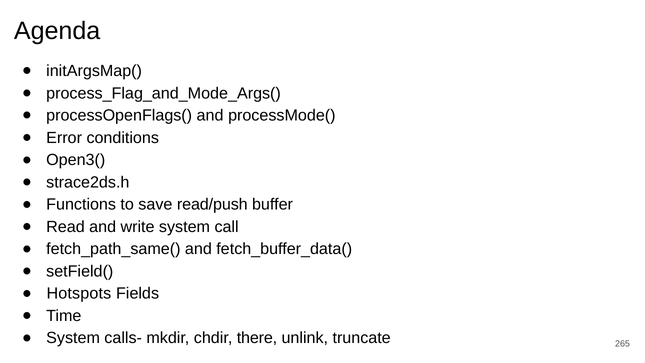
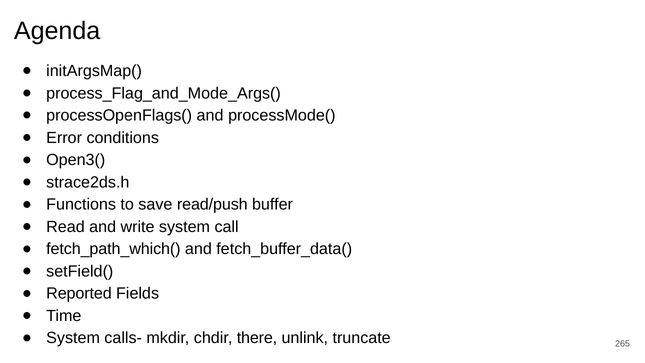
fetch_path_same(: fetch_path_same( -> fetch_path_which( (113, 249)
Hotspots: Hotspots -> Reported (79, 293)
